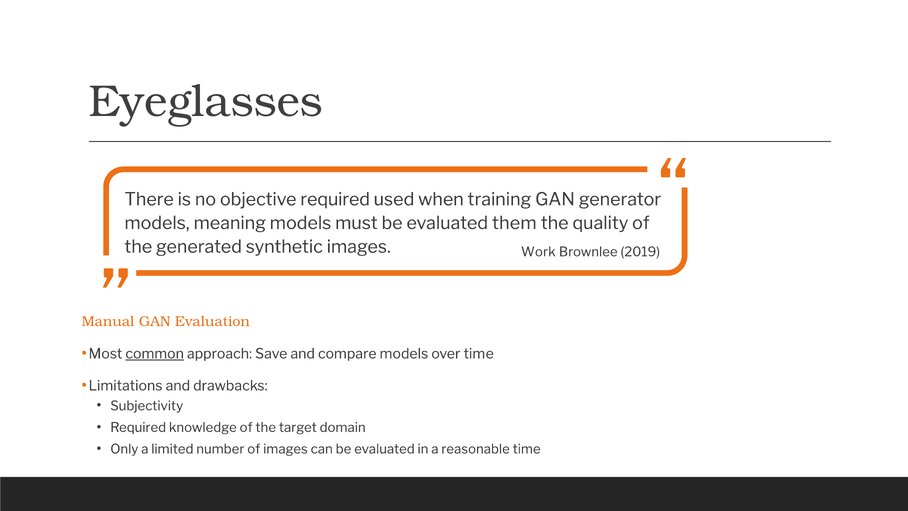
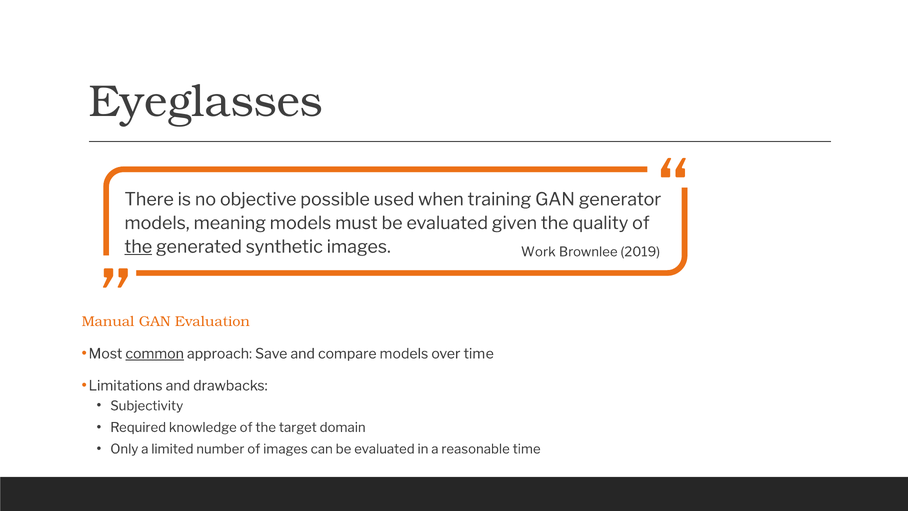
objective required: required -> possible (335, 199)
them: them -> given (514, 223)
the underline: none -> present (138, 247)
